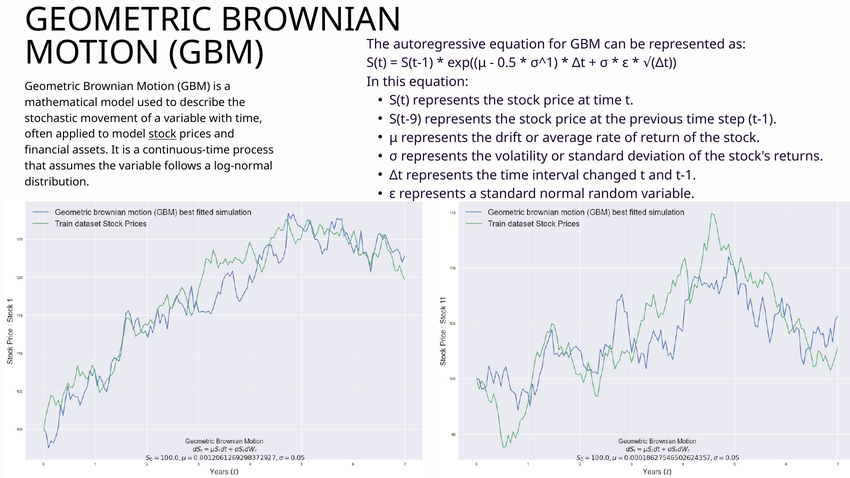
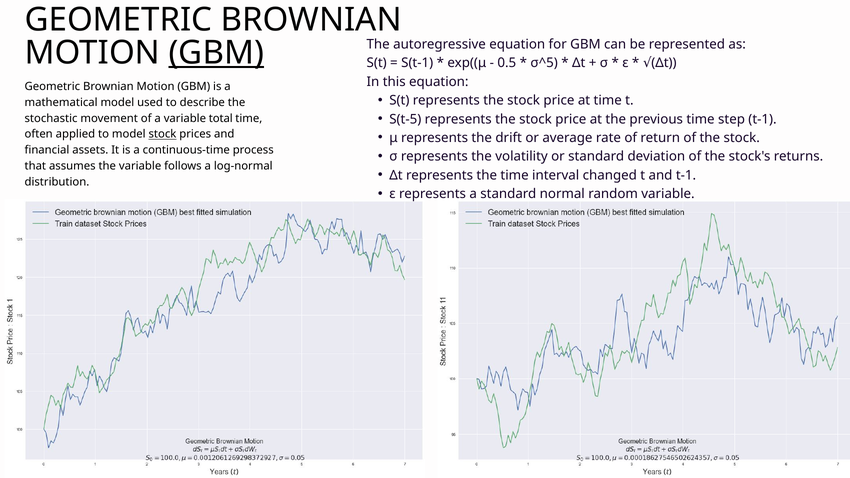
GBM underline: none -> present (216, 53)
σ^1: σ^1 -> σ^5 (544, 63)
S(t-9: S(t-9 -> S(t-5 (405, 119)
with: with -> total (221, 118)
